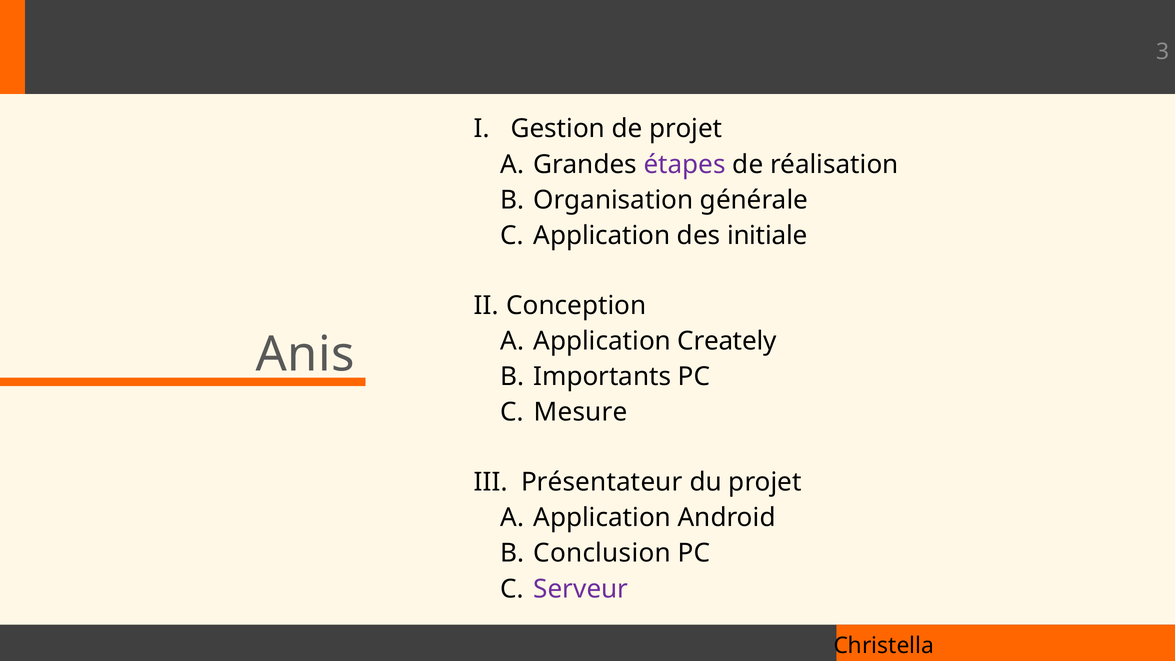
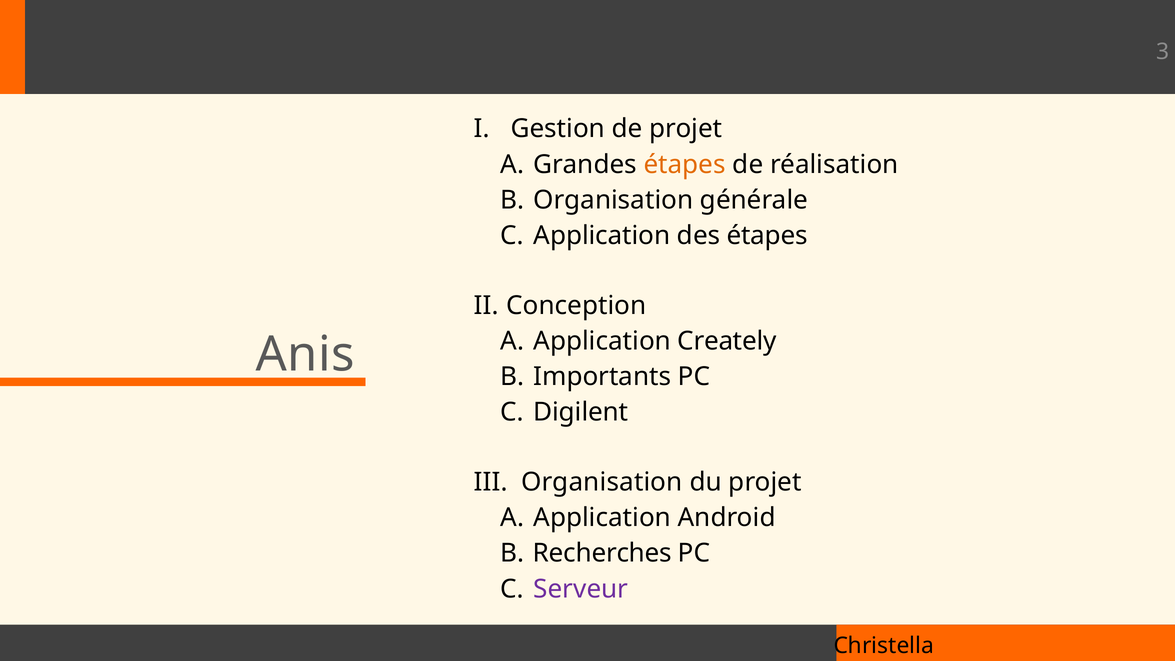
étapes colour: purple -> orange (685, 164)
des initiale: initiale -> étapes (767, 236)
Mesure: Mesure -> Digilent (581, 412)
Présentateur: Présentateur -> Organisation (602, 482)
Conclusion: Conclusion -> Recherches (602, 553)
